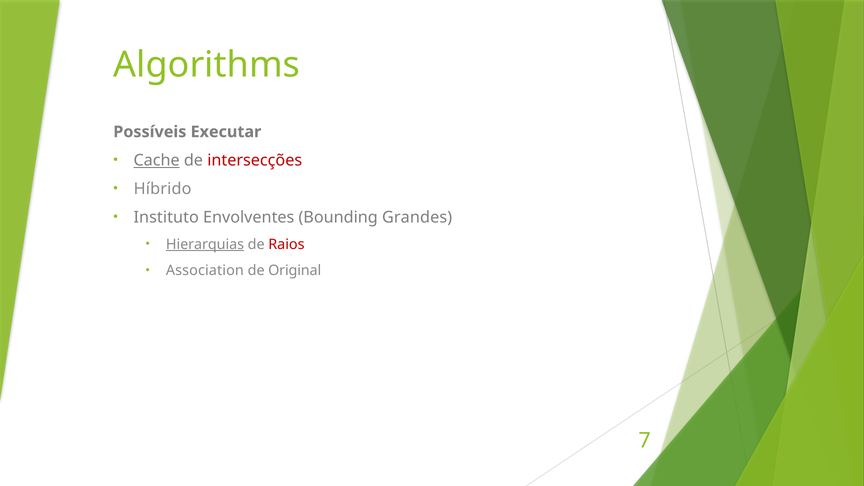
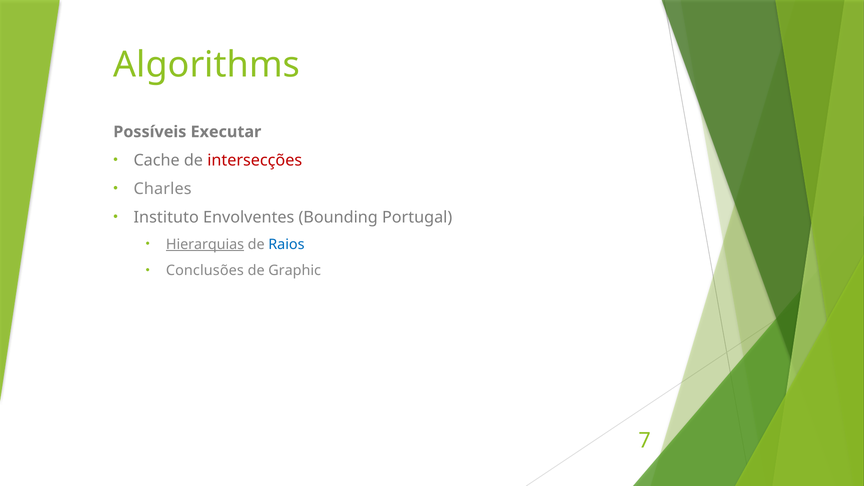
Cache underline: present -> none (157, 160)
Híbrido: Híbrido -> Charles (163, 189)
Grandes: Grandes -> Portugal (417, 217)
Raios colour: red -> blue (286, 244)
Association: Association -> Conclusões (205, 271)
Original: Original -> Graphic (295, 271)
